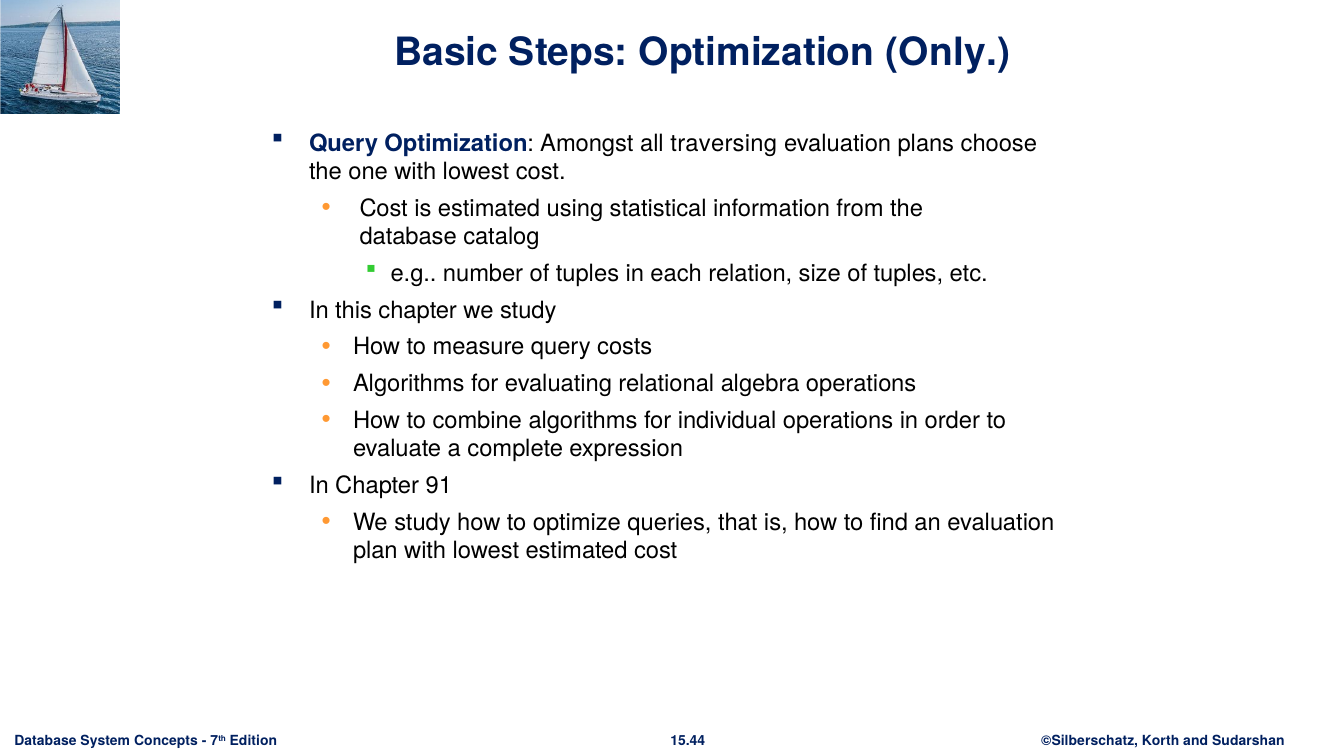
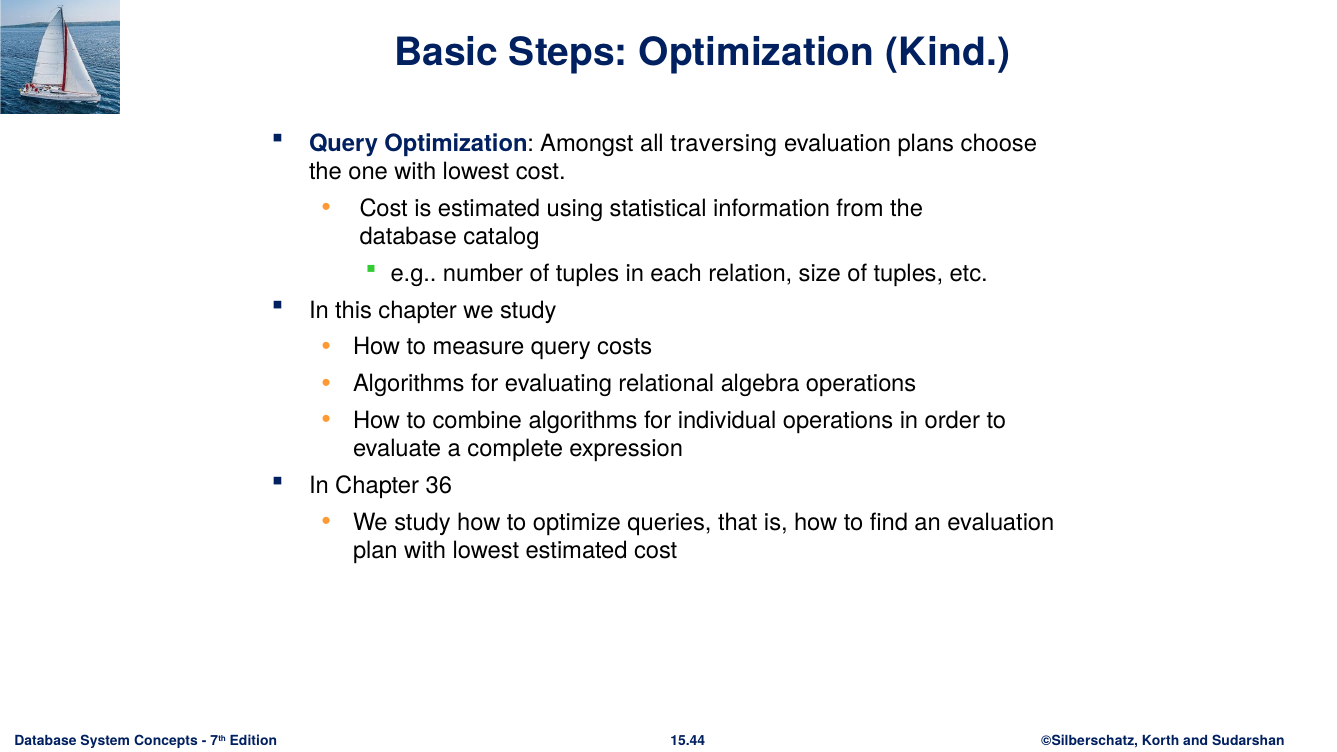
Only: Only -> Kind (948, 52)
91: 91 -> 36 (439, 486)
